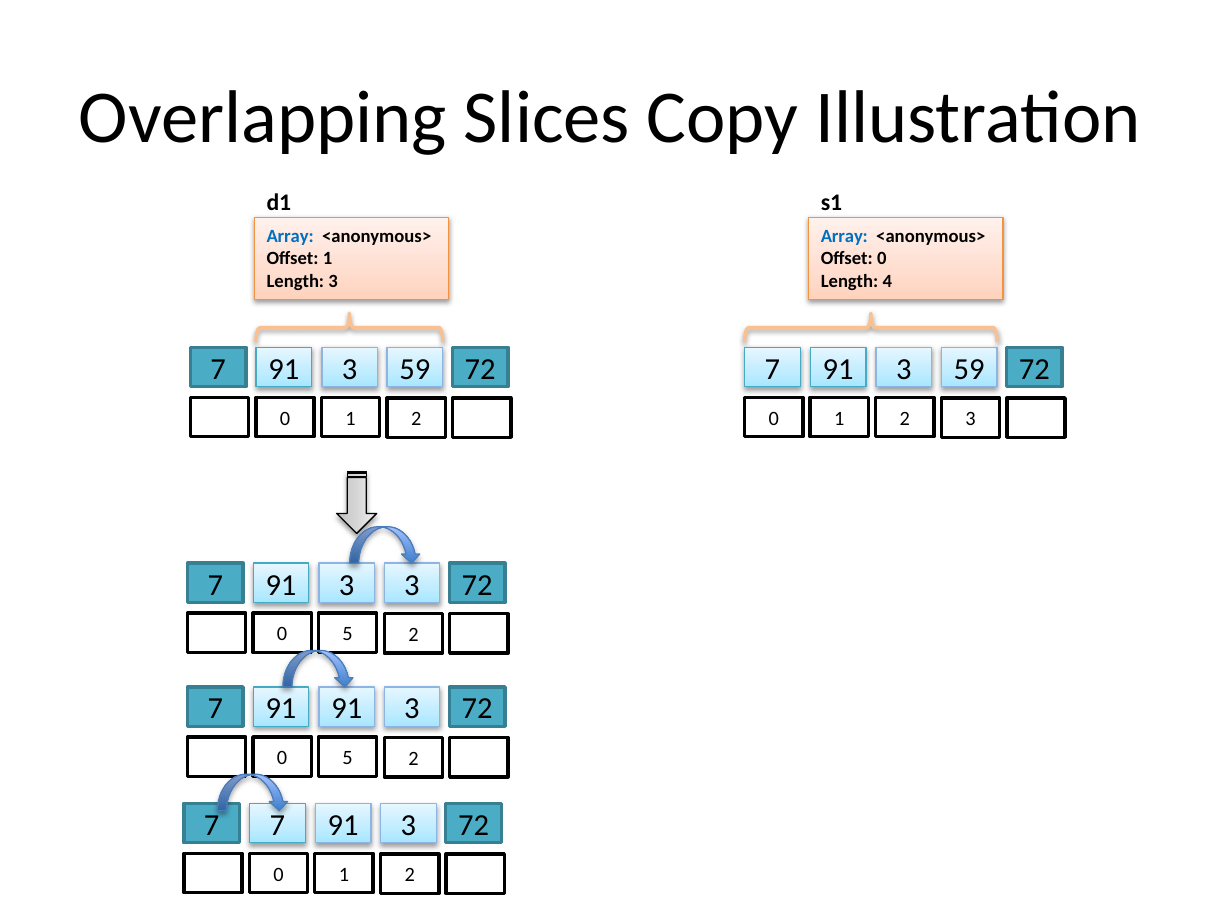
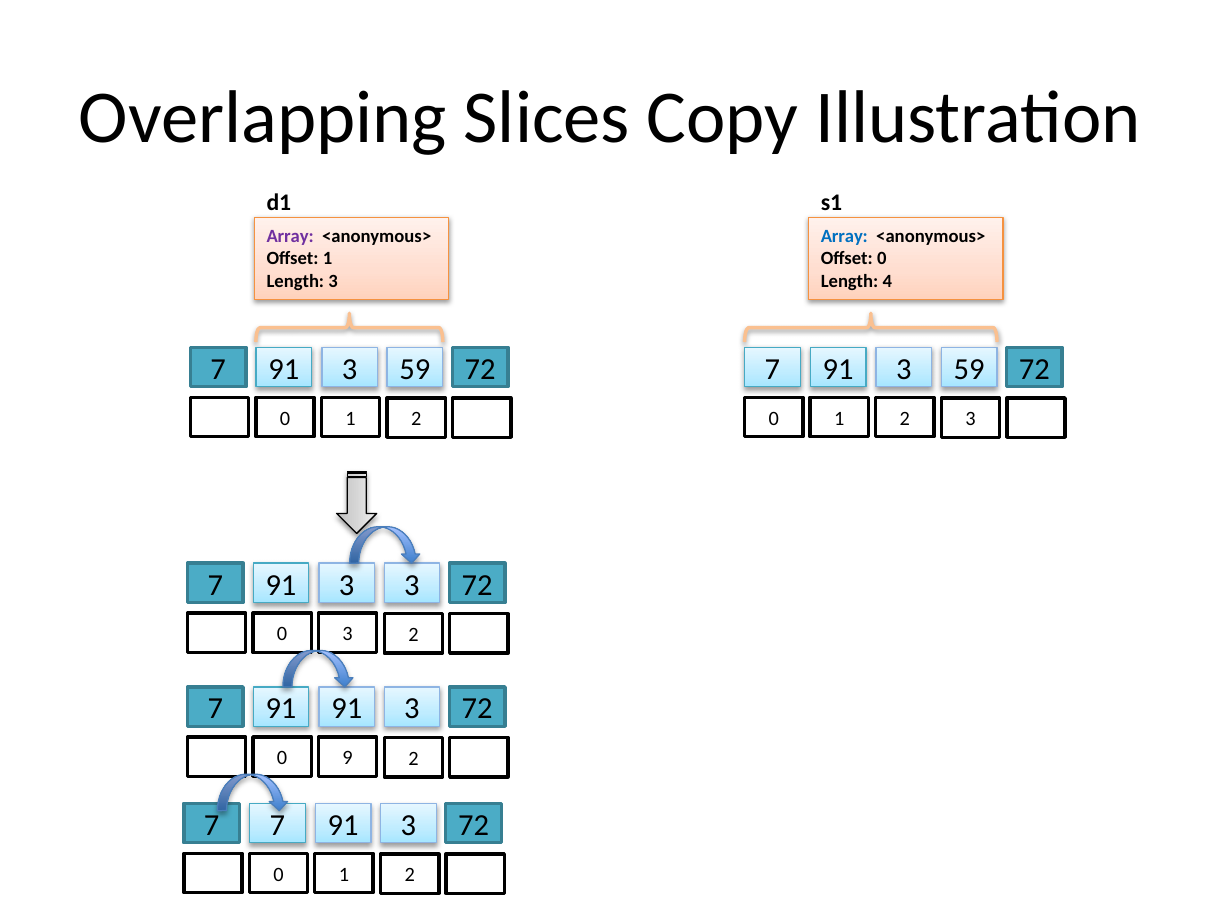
Array colour: blue -> purple (290, 236)
5: 5 -> 3 (348, 634)
5: 5 -> 9 (348, 758)
